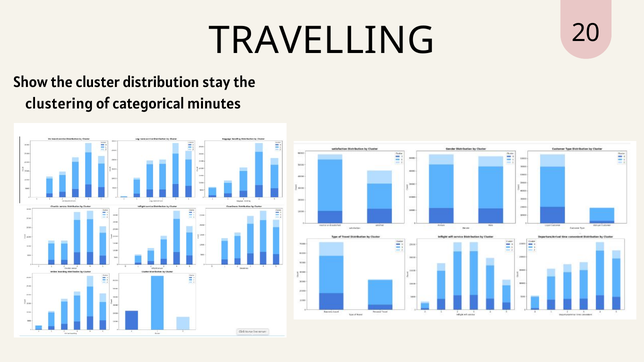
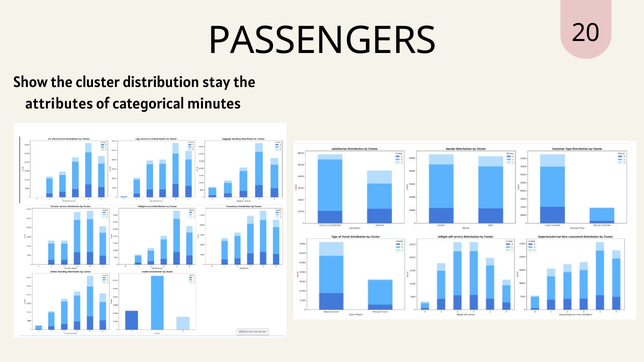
TRAVELLING: TRAVELLING -> PASSENGERS (322, 41)
clustering: clustering -> attributes (59, 104)
